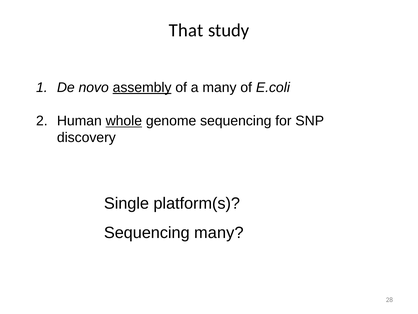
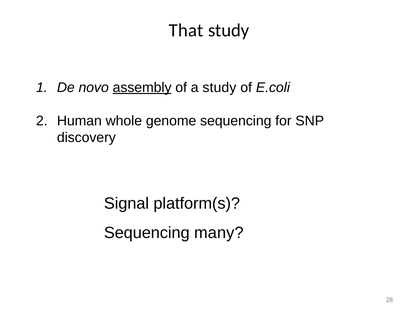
a many: many -> study (219, 87)
whole underline: present -> none (124, 121)
Single: Single -> Signal (126, 203)
